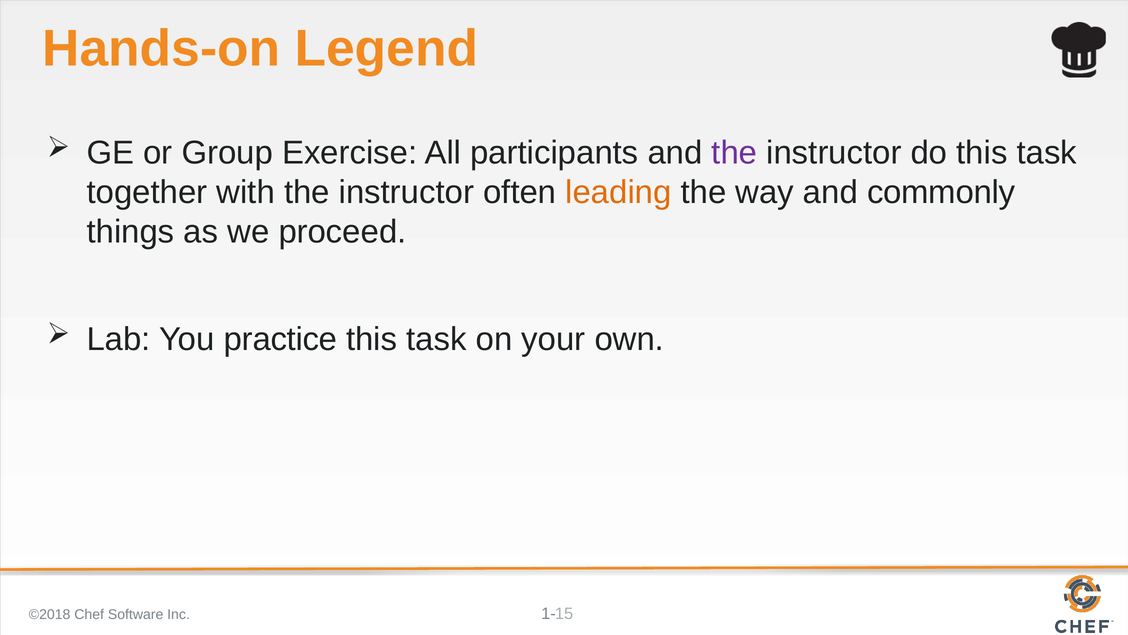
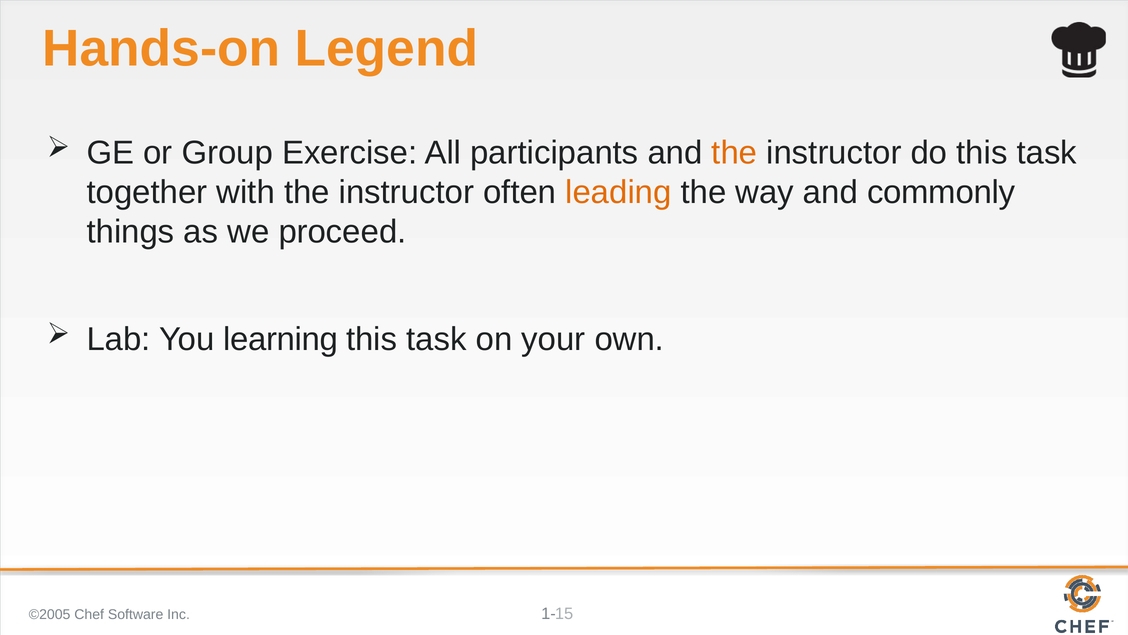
the colour: purple -> orange (734, 153)
practice: practice -> learning (281, 339)
©2018: ©2018 -> ©2005 (50, 614)
